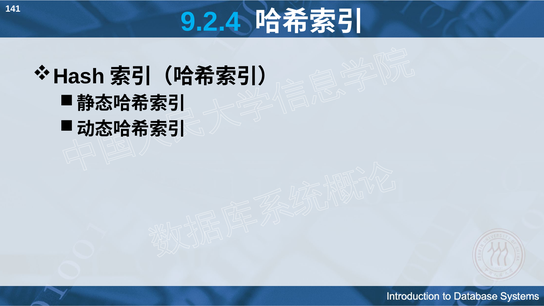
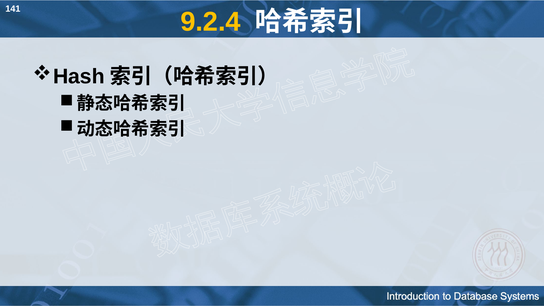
9.2.4 colour: light blue -> yellow (211, 22)
